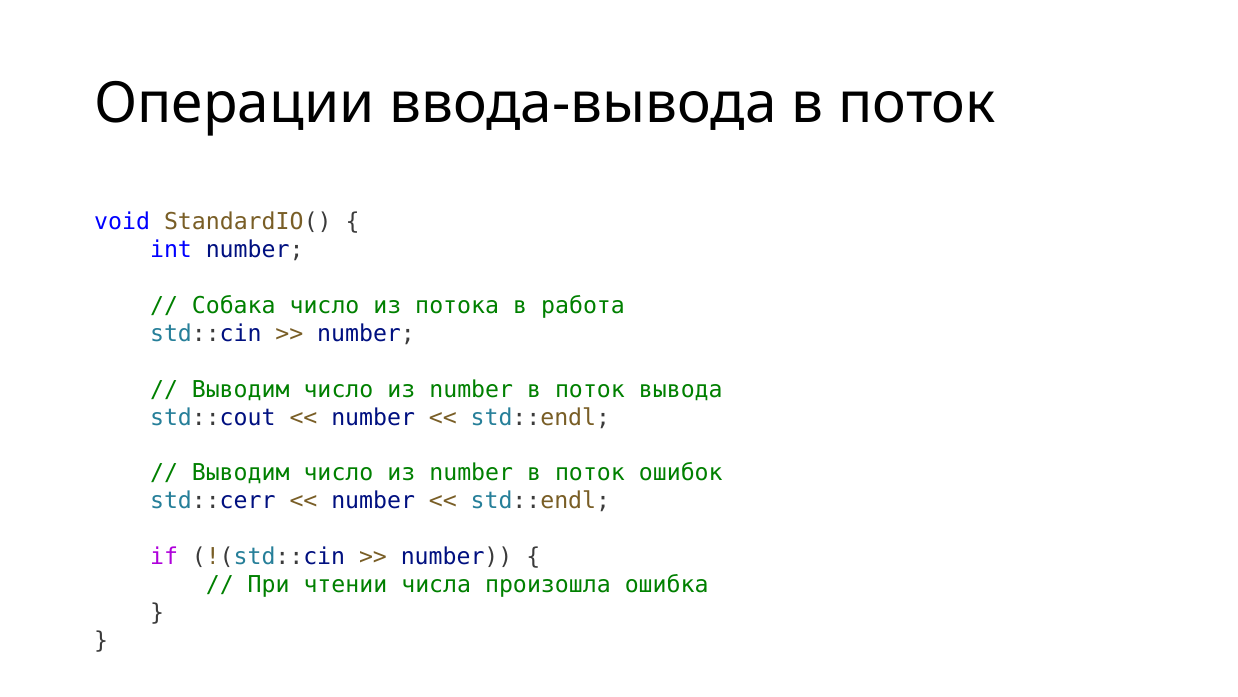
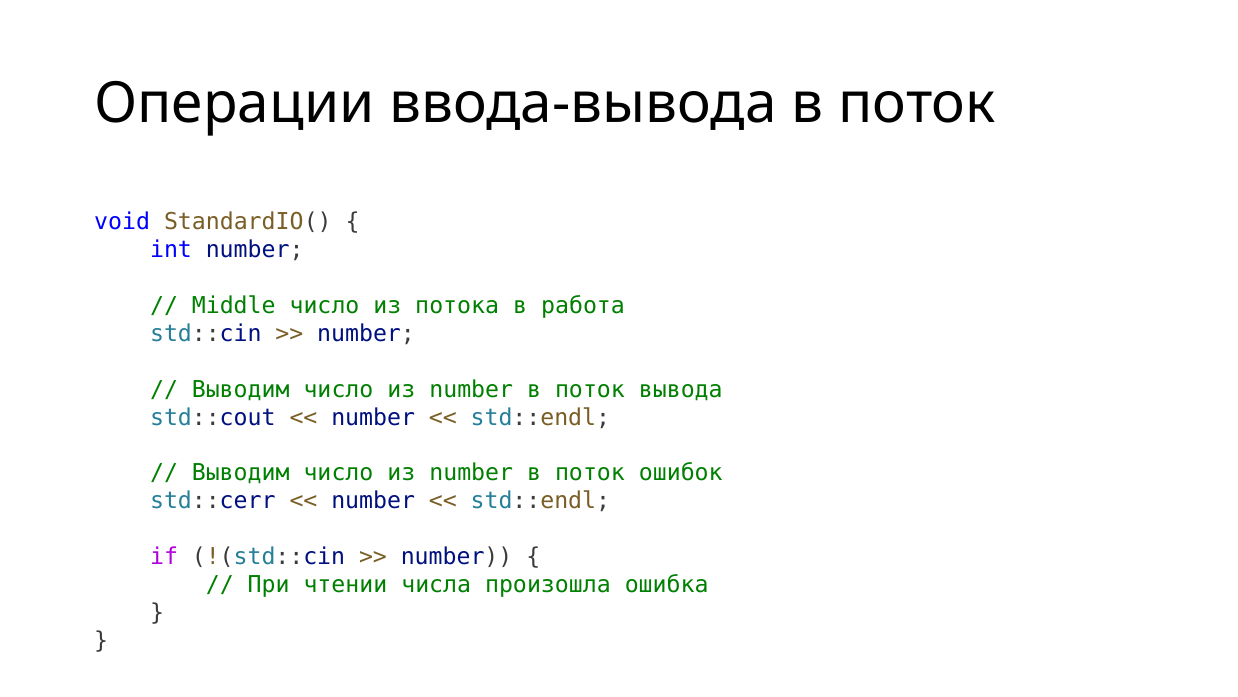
Собака: Собака -> Middle (234, 306)
